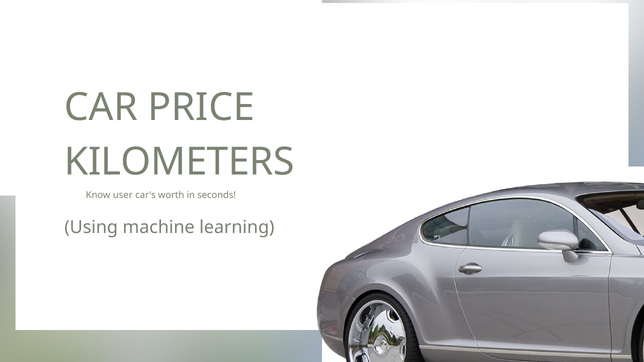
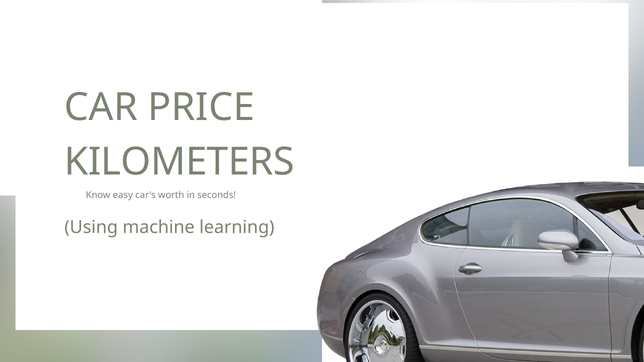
user: user -> easy (123, 196)
